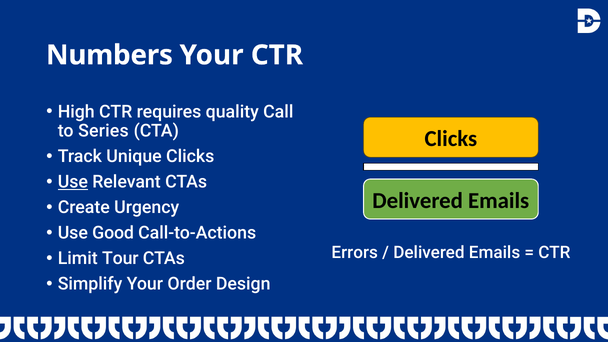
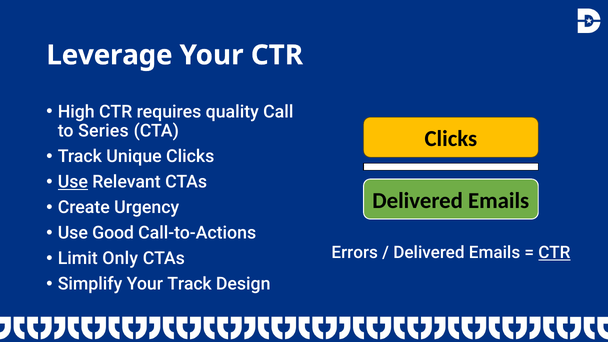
Numbers: Numbers -> Leverage (109, 55)
CTR underline: none -> present (554, 253)
Tour: Tour -> Only (120, 258)
Your Order: Order -> Track (190, 284)
